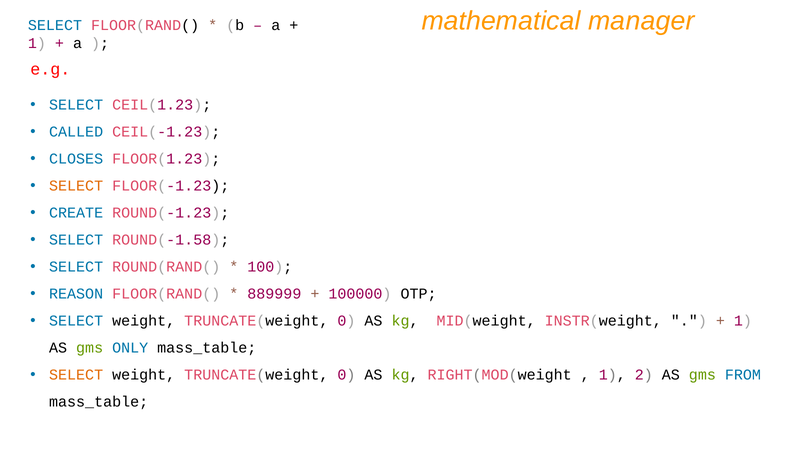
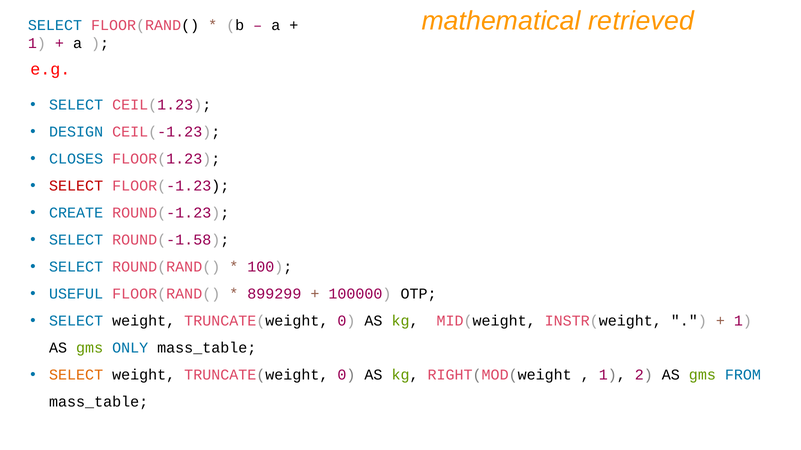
manager: manager -> retrieved (641, 21)
CALLED: CALLED -> DESIGN (76, 132)
SELECT colour: orange -> red (76, 186)
REASON: REASON -> USEFUL (76, 294)
889999: 889999 -> 899299 (274, 294)
